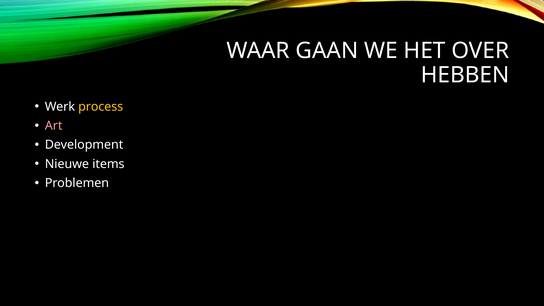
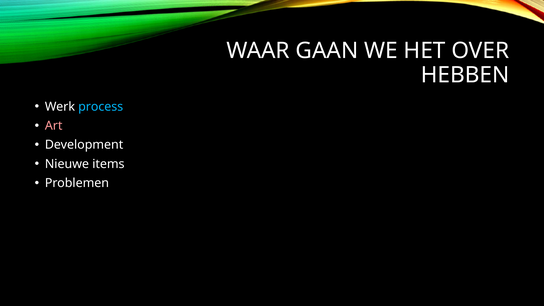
process colour: yellow -> light blue (101, 107)
